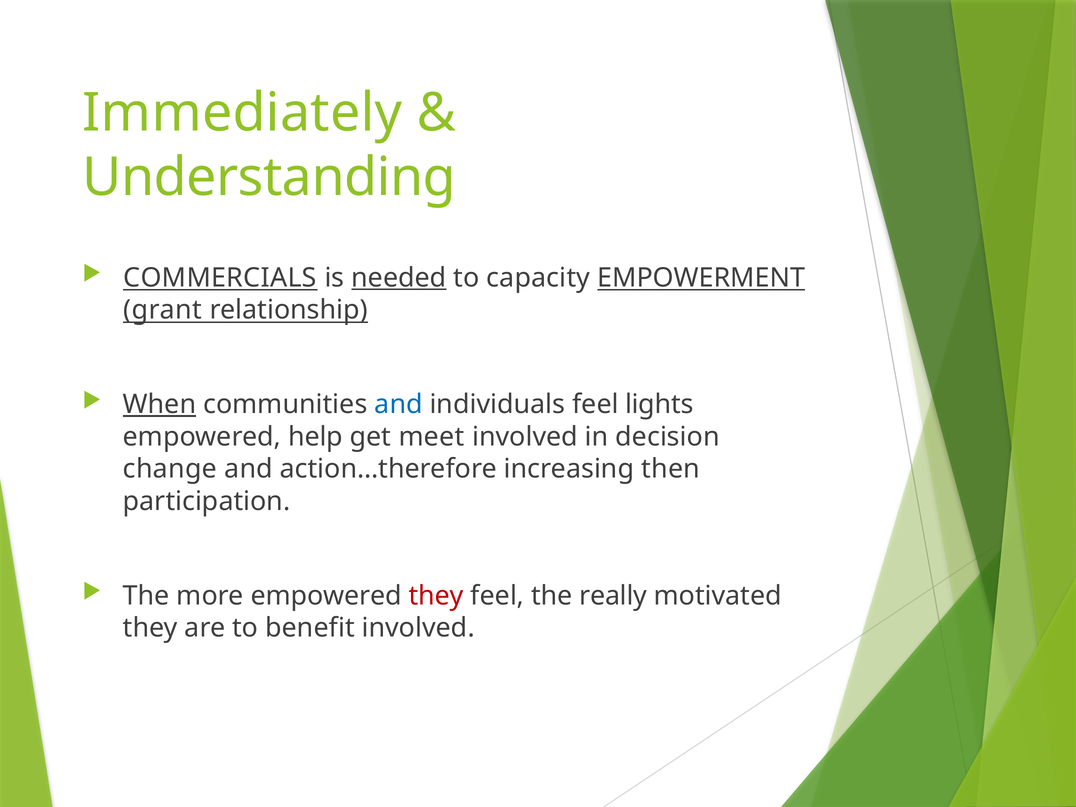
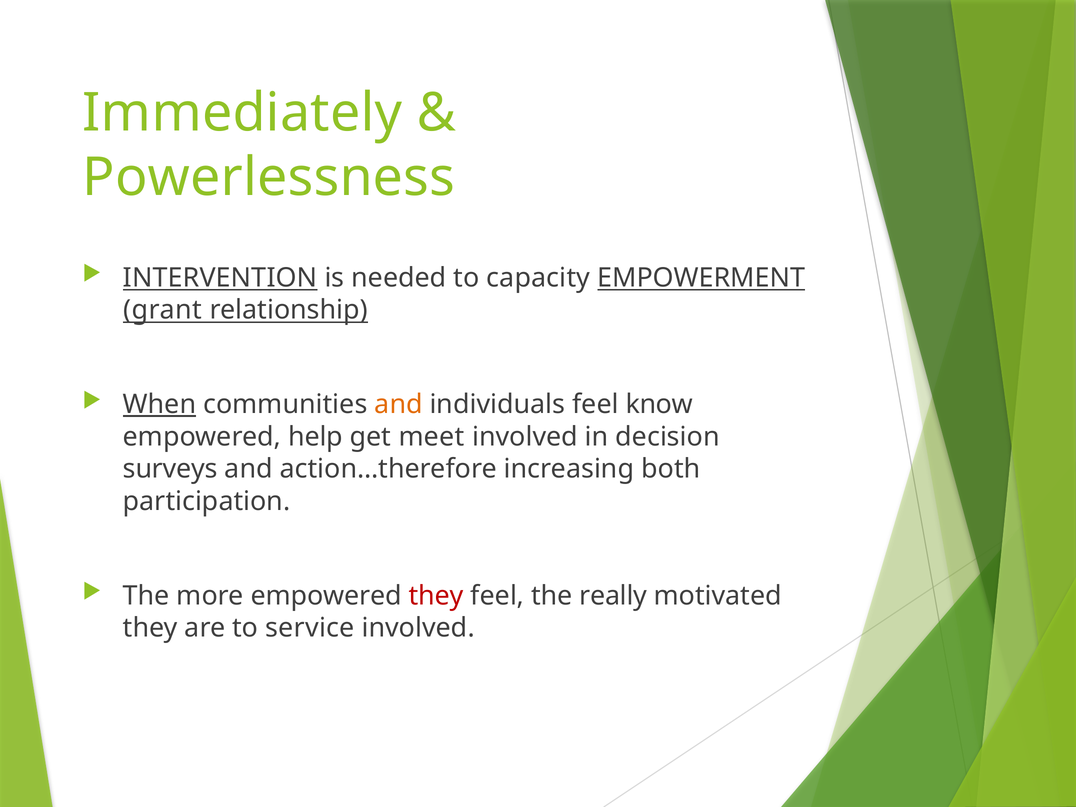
Understanding: Understanding -> Powerlessness (269, 178)
COMMERCIALS: COMMERCIALS -> INTERVENTION (220, 278)
needed underline: present -> none (399, 278)
and colour: blue -> orange (399, 404)
lights: lights -> know (659, 404)
change: change -> surveys (170, 469)
then: then -> both (671, 469)
benefit: benefit -> service (310, 628)
